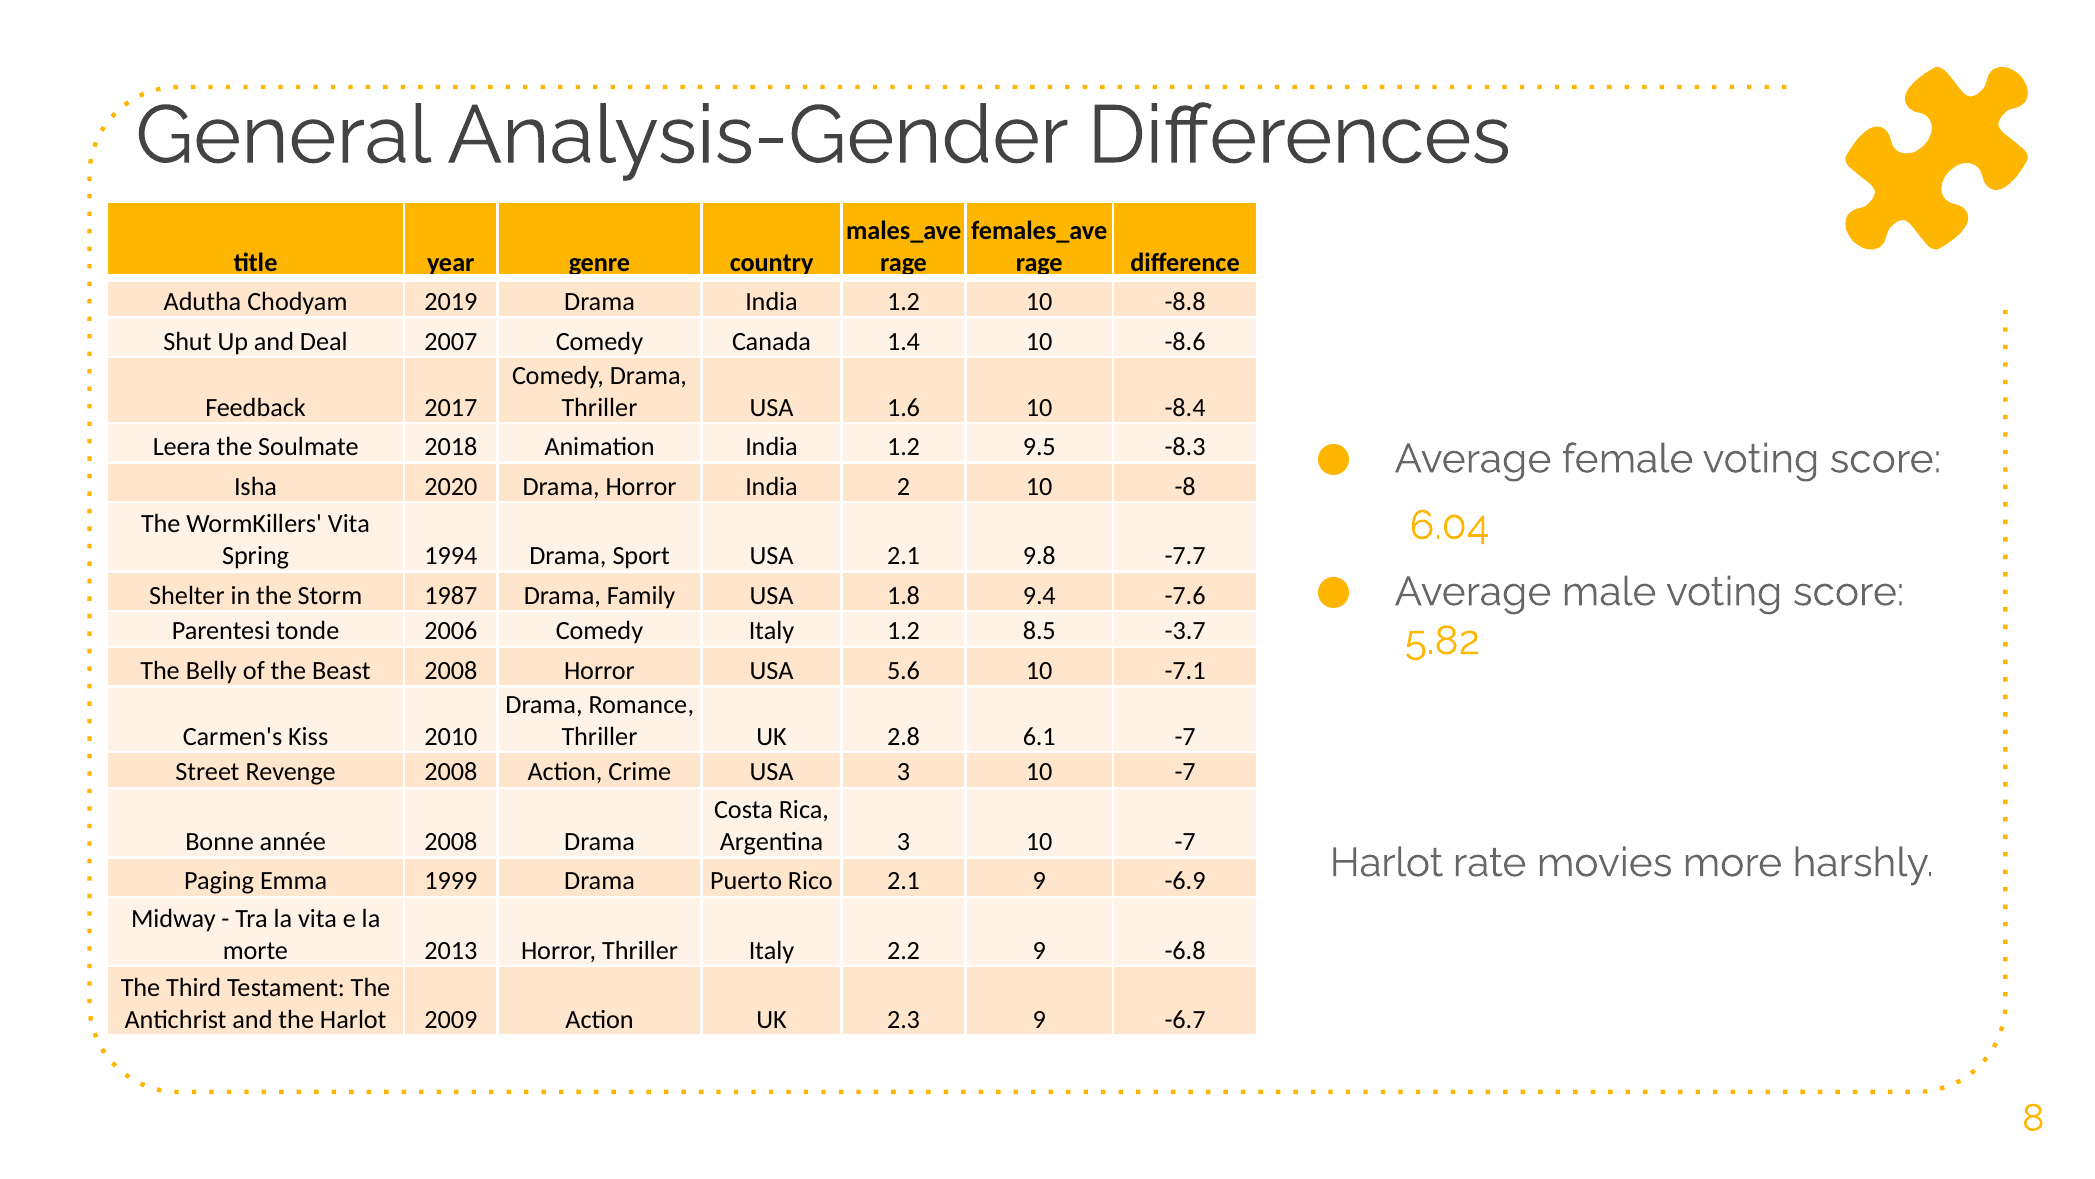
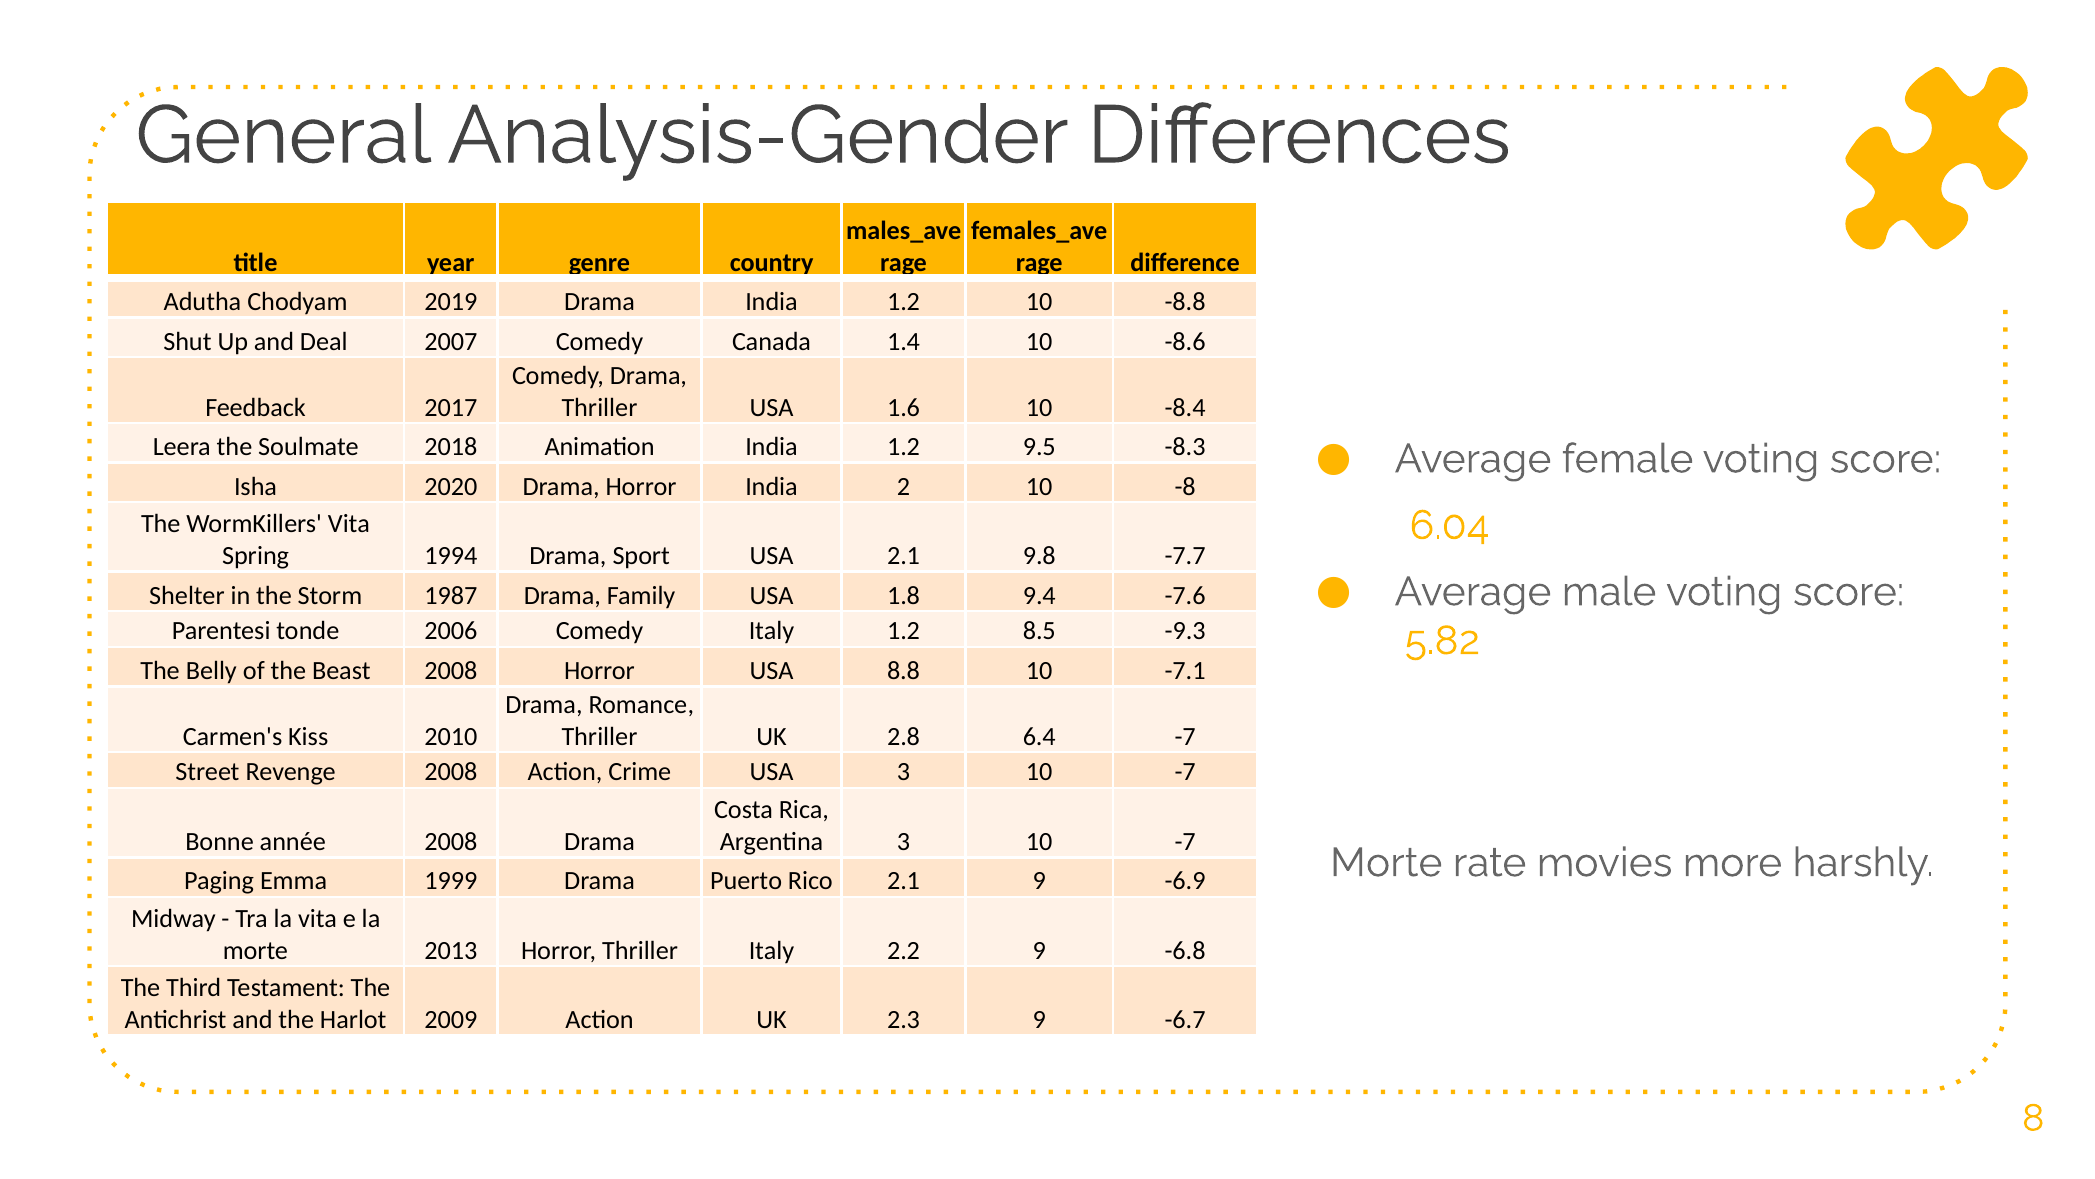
-3.7: -3.7 -> -9.3 (1185, 631)
5.6: 5.6 -> 8.8 (904, 670)
6.1: 6.1 -> 6.4 (1039, 736)
Harlot: Harlot -> Morte (1386, 862)
